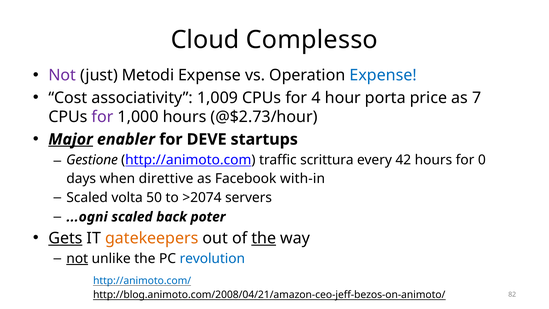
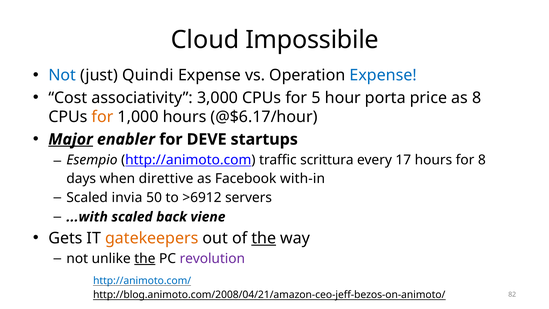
Complesso: Complesso -> Impossibile (312, 40)
Not colour: purple -> blue (62, 75)
Metodi: Metodi -> Quindi (148, 75)
1,009: 1,009 -> 3,000 (218, 98)
4: 4 -> 5 (316, 98)
as 7: 7 -> 8 (477, 98)
for colour: purple -> orange (103, 117)
@$2.73/hour: @$2.73/hour -> @$6.17/hour (264, 117)
Gestione: Gestione -> Esempio (92, 160)
42: 42 -> 17 (403, 160)
for 0: 0 -> 8 (482, 160)
volta: volta -> invia (127, 198)
>2074: >2074 -> >6912 (202, 198)
...ogni: ...ogni -> ...with (87, 217)
poter: poter -> viene (208, 217)
Gets underline: present -> none (65, 238)
not underline: present -> none (77, 258)
the underline: none -> present (145, 258)
revolution colour: blue -> purple (212, 258)
